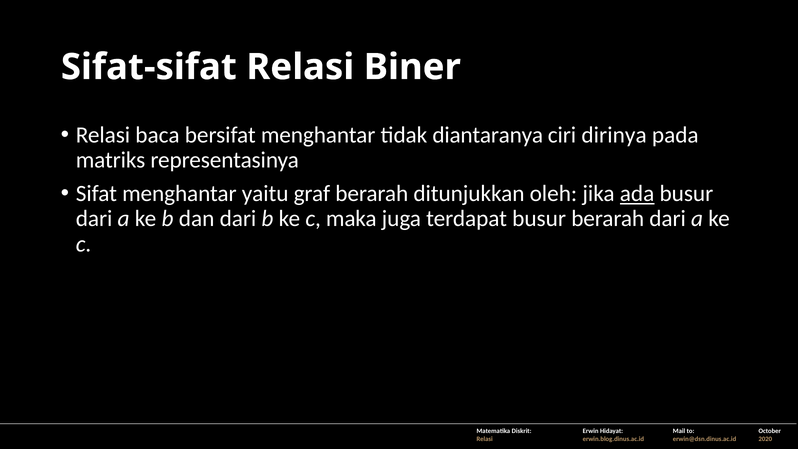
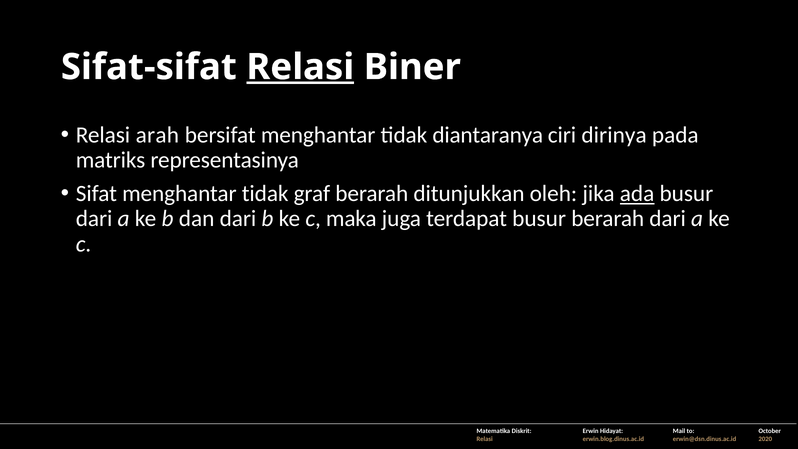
Relasi underline: none -> present (300, 67)
baca: baca -> arah (157, 135)
Sifat menghantar yaitu: yaitu -> tidak (265, 194)
